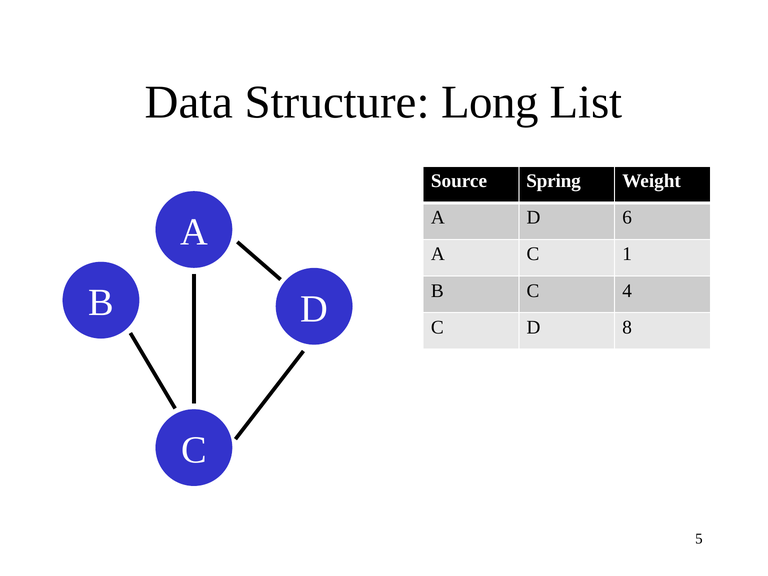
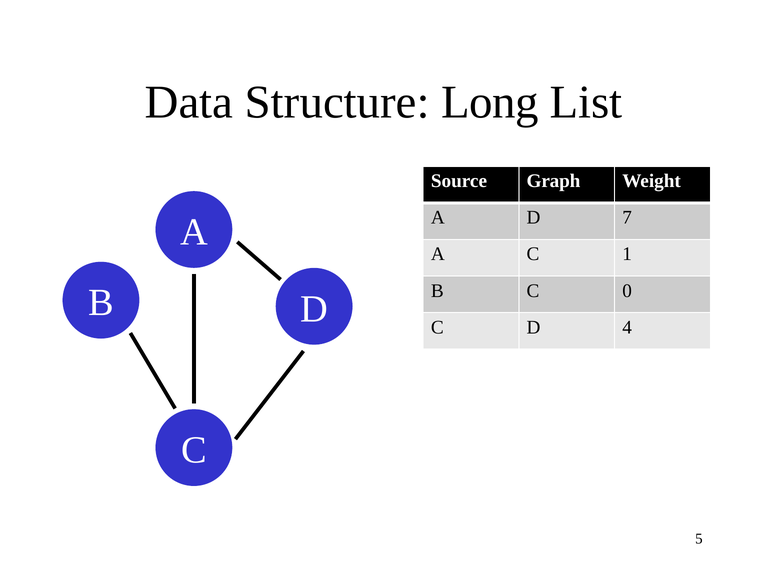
Spring: Spring -> Graph (553, 181)
6: 6 -> 7 (627, 218)
4: 4 -> 0 (627, 291)
8: 8 -> 4 (627, 327)
